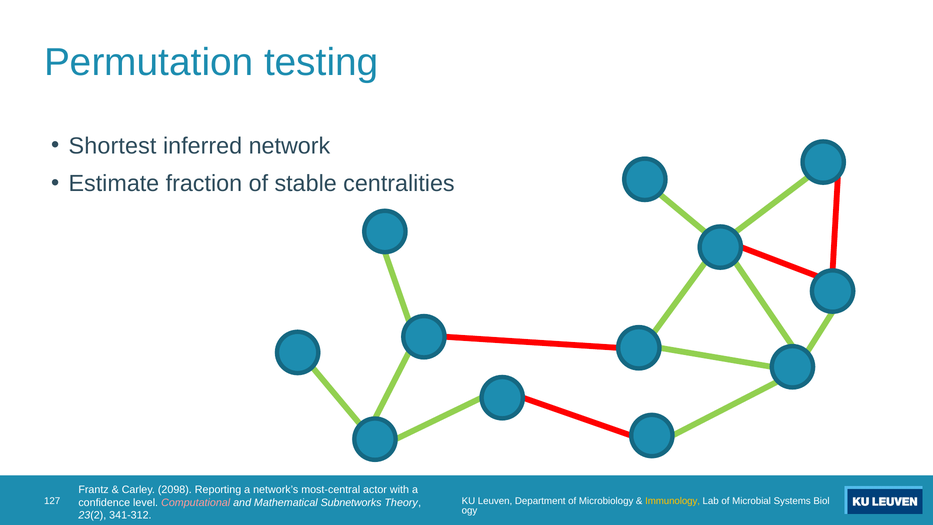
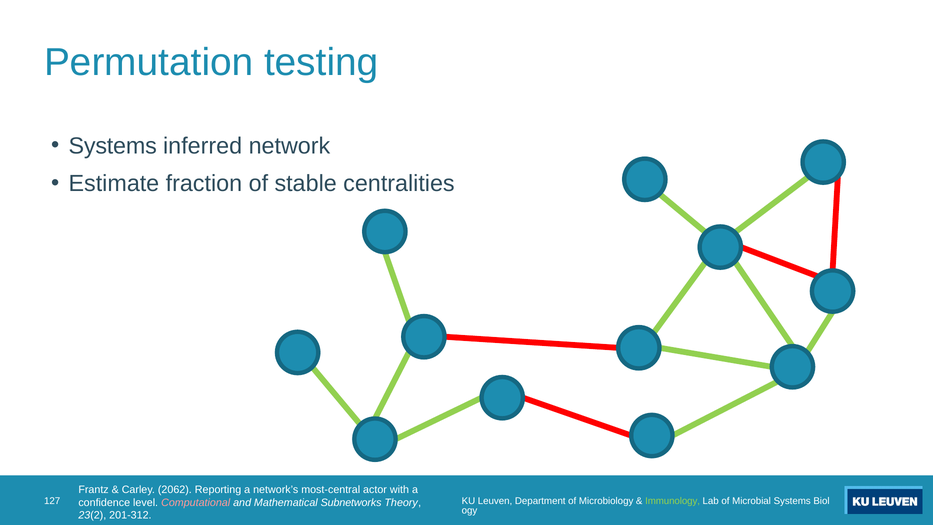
Shortest: Shortest -> Systems (113, 146)
2098: 2098 -> 2062 (175, 489)
Immunology colour: yellow -> light green (673, 501)
341-312: 341-312 -> 201-312 (130, 515)
